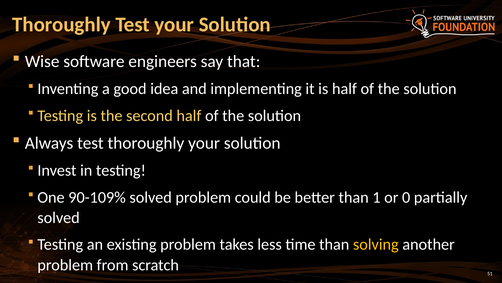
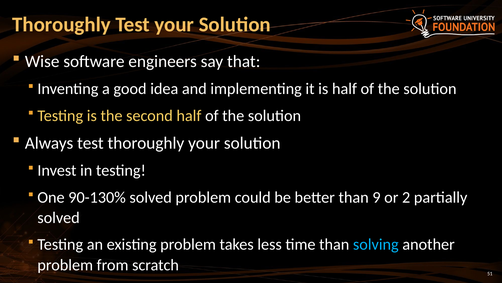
90-109%: 90-109% -> 90-130% (97, 197)
1: 1 -> 9 (376, 197)
0: 0 -> 2 (406, 197)
solving colour: yellow -> light blue (376, 244)
